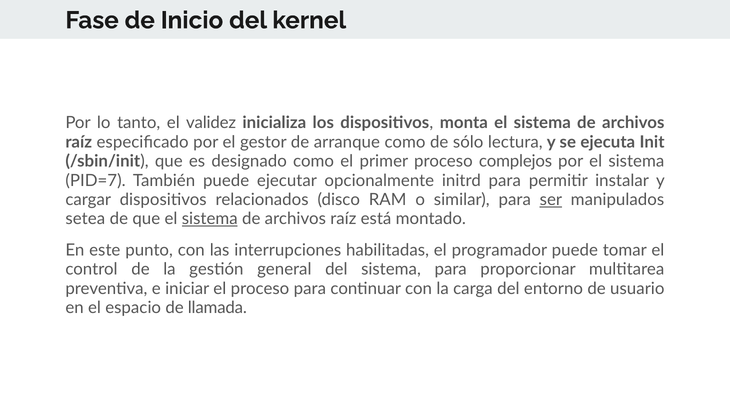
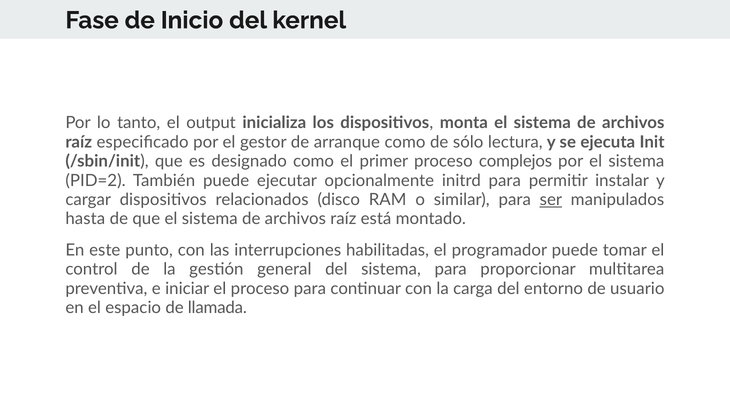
validez: validez -> output (211, 123)
PID=7: PID=7 -> PID=2 (96, 181)
setea: setea -> hasta (85, 219)
sistema underline: present -> none (210, 219)
